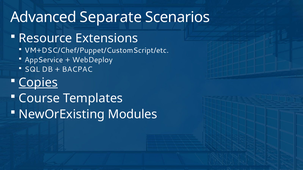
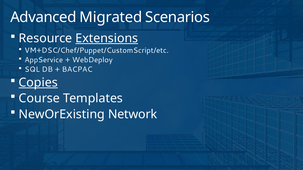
Separate: Separate -> Migrated (111, 17)
Extensions underline: none -> present (107, 38)
Modules: Modules -> Network (133, 115)
